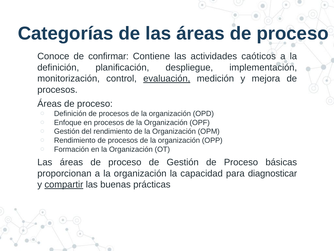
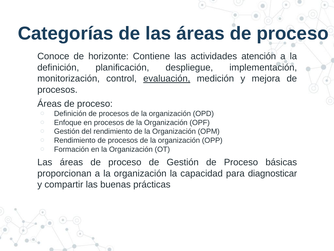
confirmar: confirmar -> horizonte (108, 56)
caóticos: caóticos -> atención (259, 56)
compartir underline: present -> none (64, 184)
